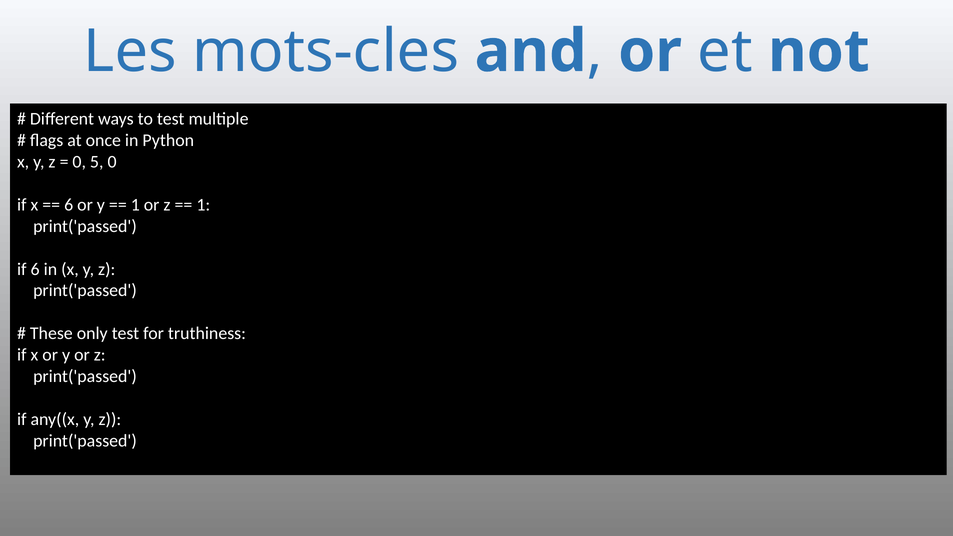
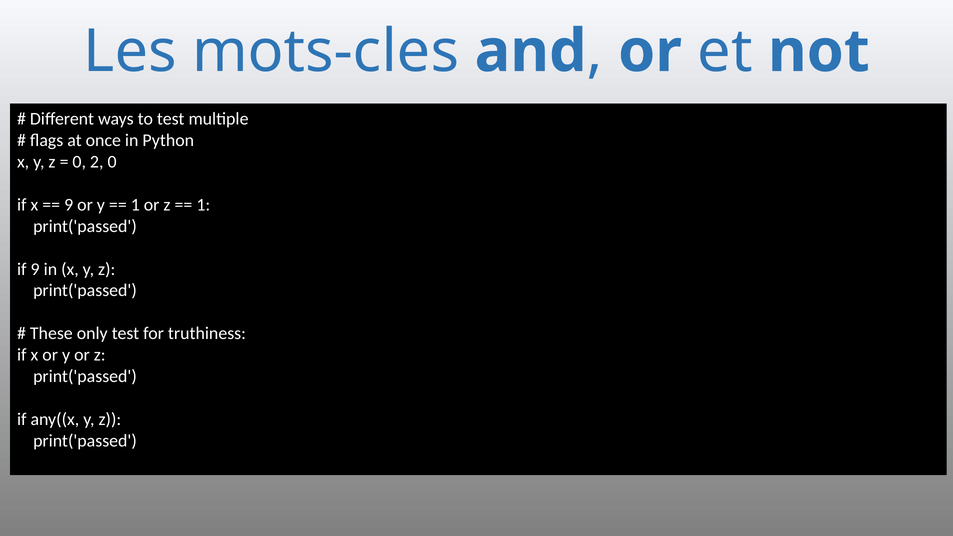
5: 5 -> 2 (97, 162)
6: 6 -> 9 (69, 205)
if 6: 6 -> 9 (35, 269)
